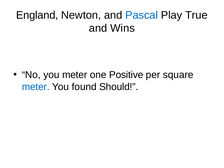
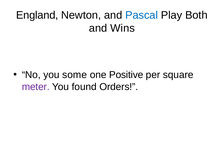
True: True -> Both (196, 15)
you meter: meter -> some (75, 75)
meter colour: blue -> purple (36, 87)
Should: Should -> Orders (119, 87)
